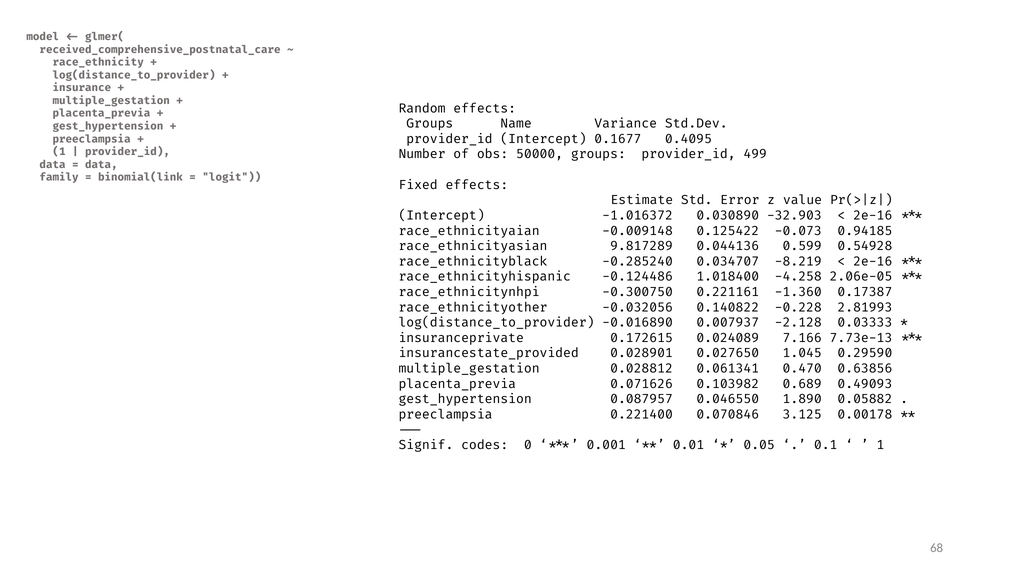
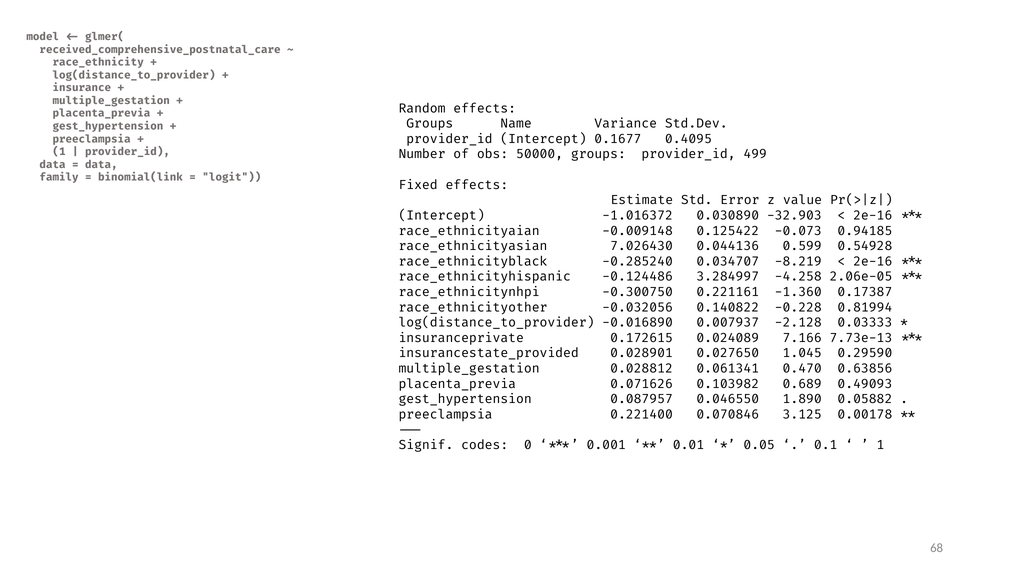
9.817289: 9.817289 -> 7.026430 (642, 246)
1.018400: 1.018400 -> 3.284997 (728, 277)
2.81993: 2.81993 -> 0.81994 (865, 308)
